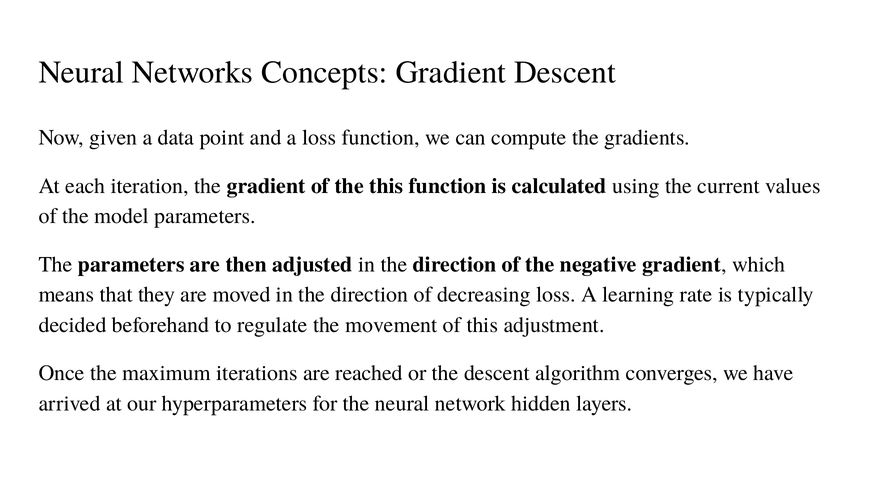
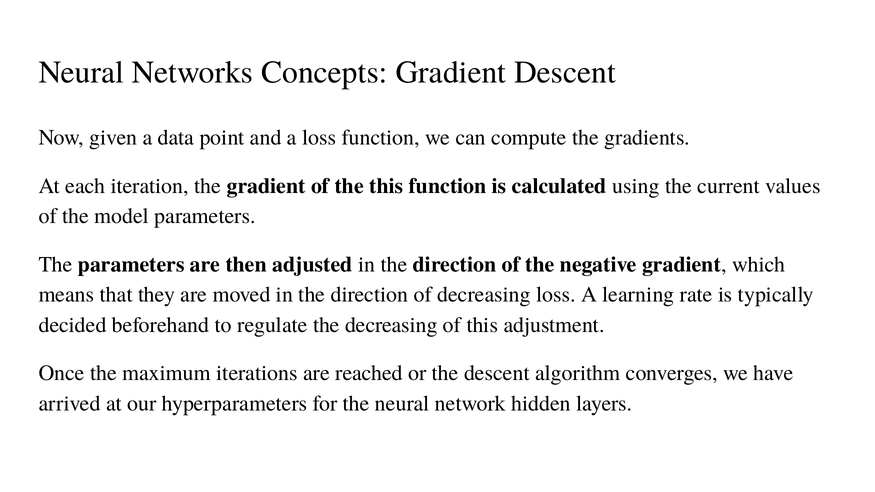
the movement: movement -> decreasing (391, 325)
